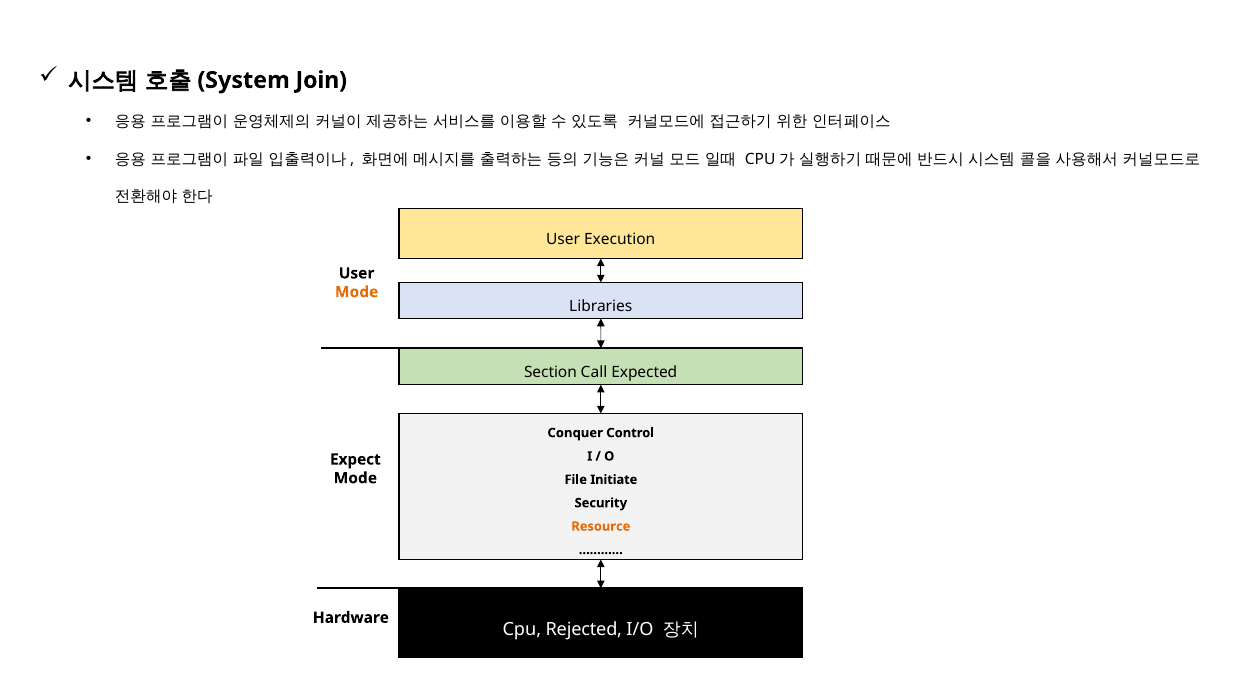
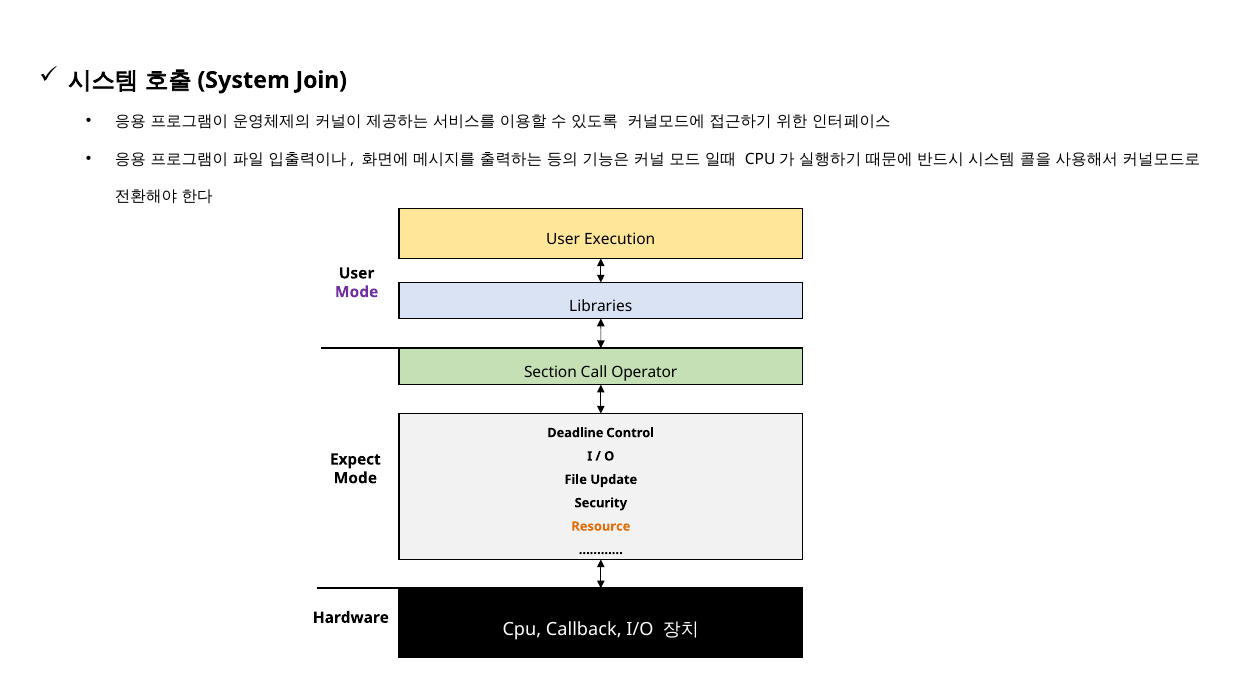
Mode colour: orange -> purple (357, 292)
Expected: Expected -> Operator (644, 372)
Conquer: Conquer -> Deadline (575, 433)
Initiate: Initiate -> Update (614, 479)
Rejected: Rejected -> Callback (584, 629)
